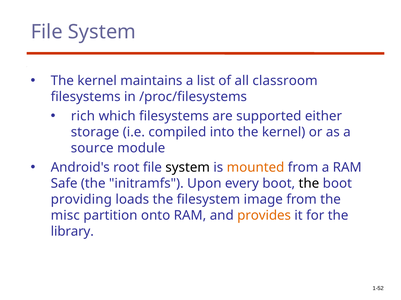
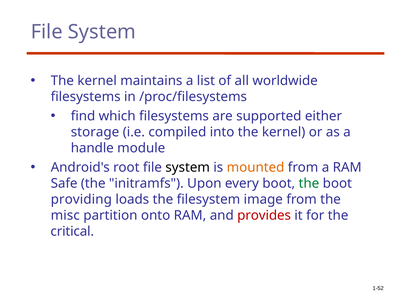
classroom: classroom -> worldwide (285, 81)
rich: rich -> find (83, 117)
source: source -> handle (92, 149)
the colour: black -> green (309, 184)
provides colour: orange -> red (264, 216)
library: library -> critical (72, 232)
